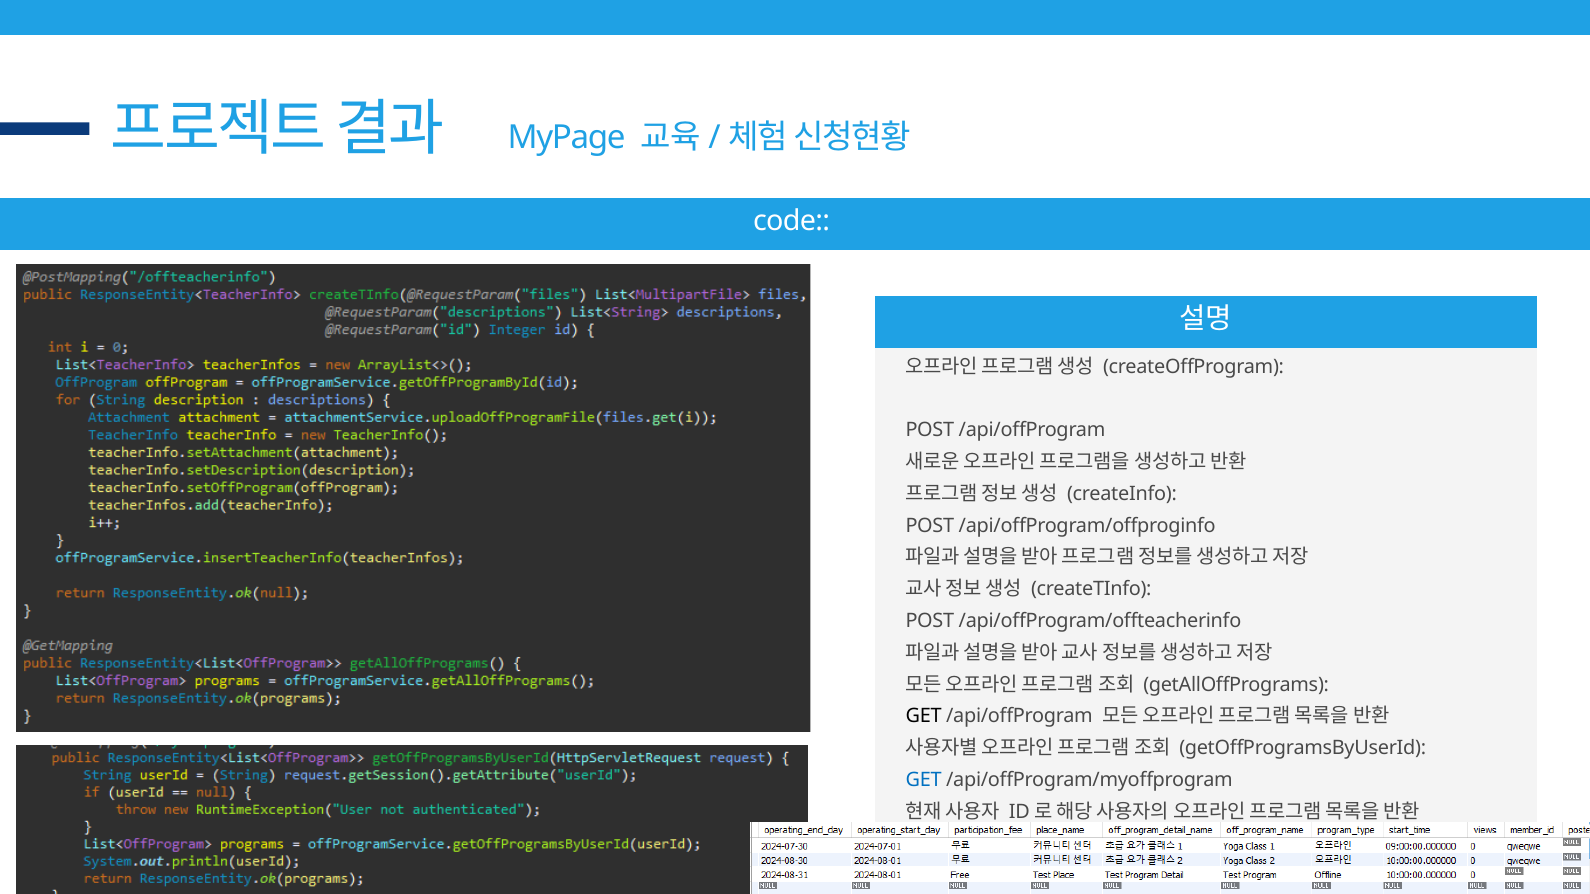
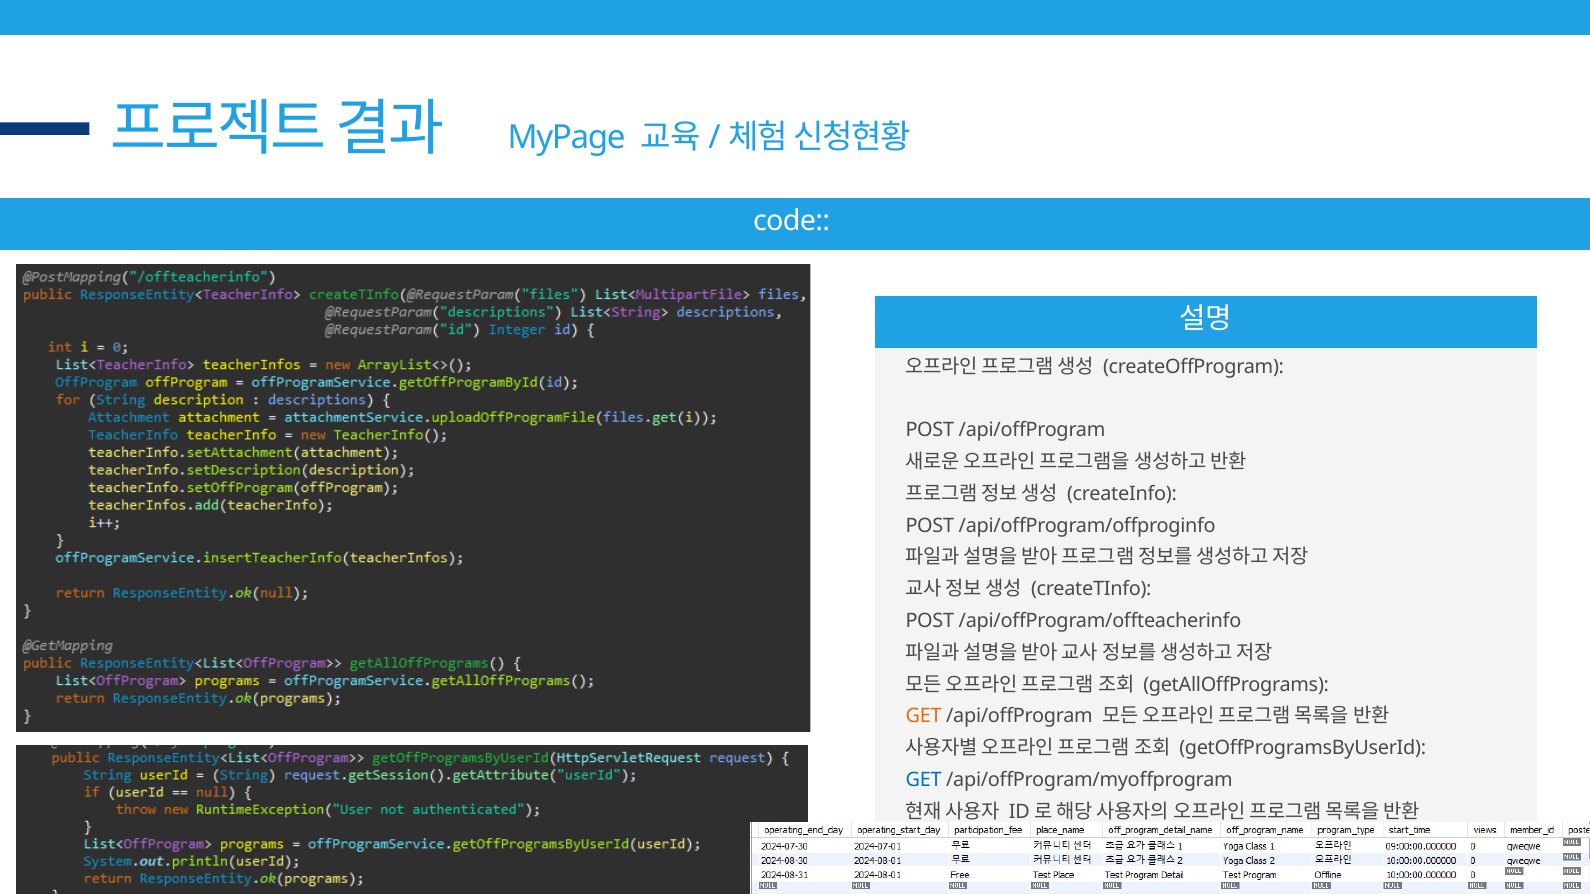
GET colour: black -> orange (924, 717)
